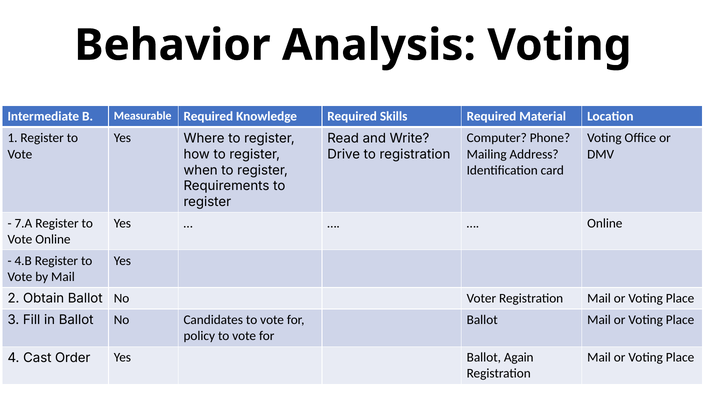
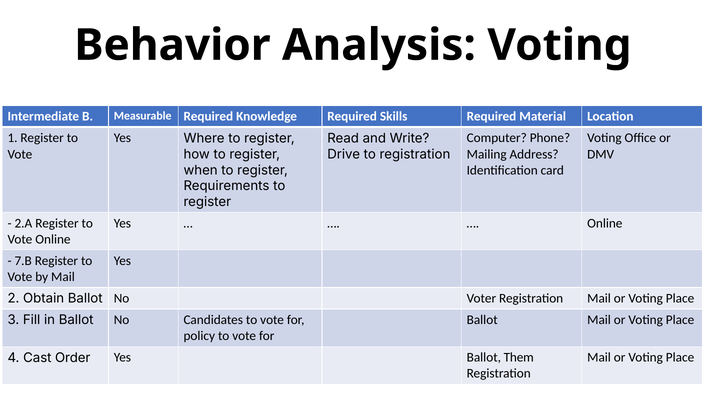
7.A: 7.A -> 2.A (23, 223)
4.B: 4.B -> 7.B (23, 261)
Again: Again -> Them (519, 358)
